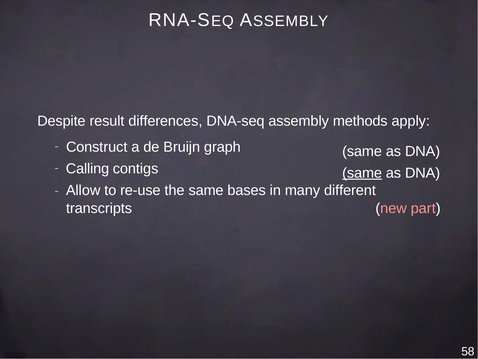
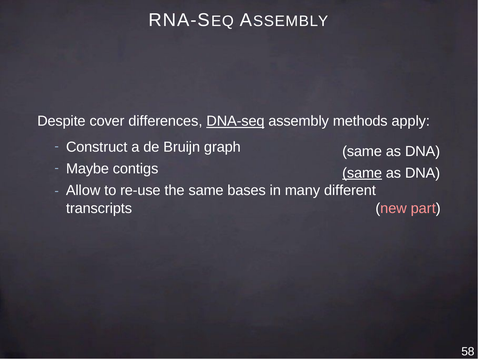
result: result -> cover (107, 121)
DNA-seq underline: none -> present (235, 121)
Calling: Calling -> Maybe (87, 169)
